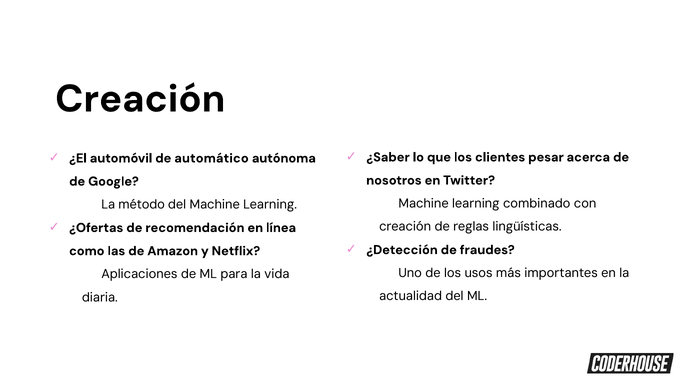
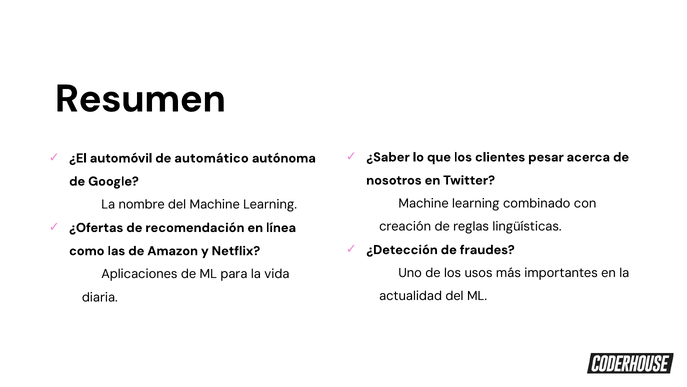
Creación: Creación -> Resumen (140, 99)
método: método -> nombre (142, 204)
